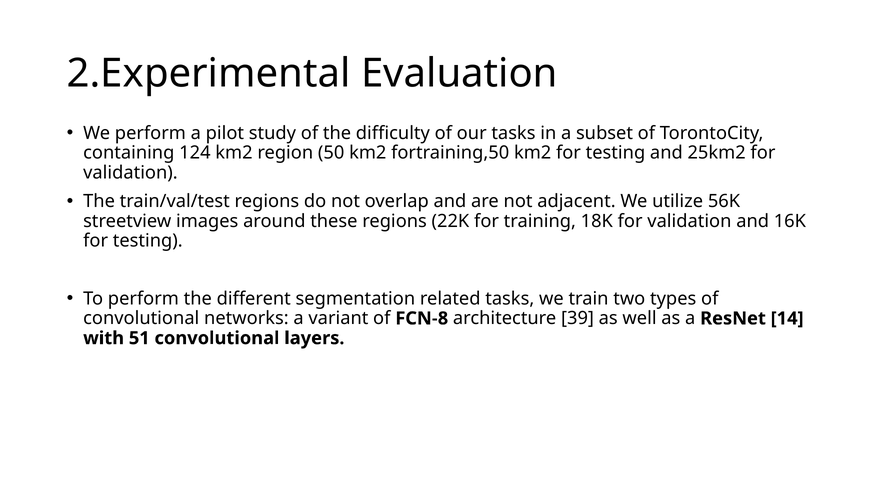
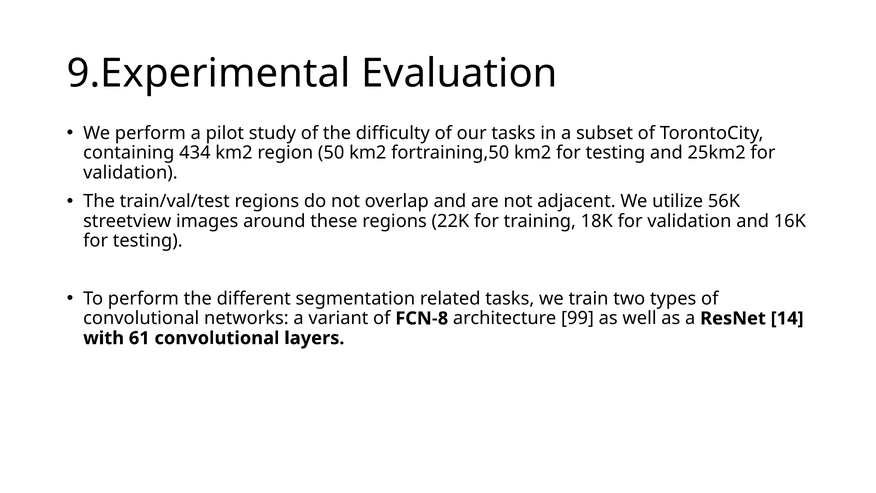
2.Experimental: 2.Experimental -> 9.Experimental (209, 74)
124: 124 -> 434 (195, 153)
39: 39 -> 99 (578, 318)
51: 51 -> 61 (139, 338)
